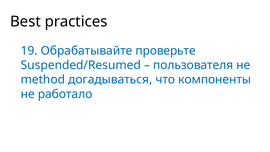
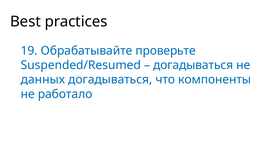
пользователя: пользователя -> догадываться (193, 65)
method: method -> данных (43, 80)
